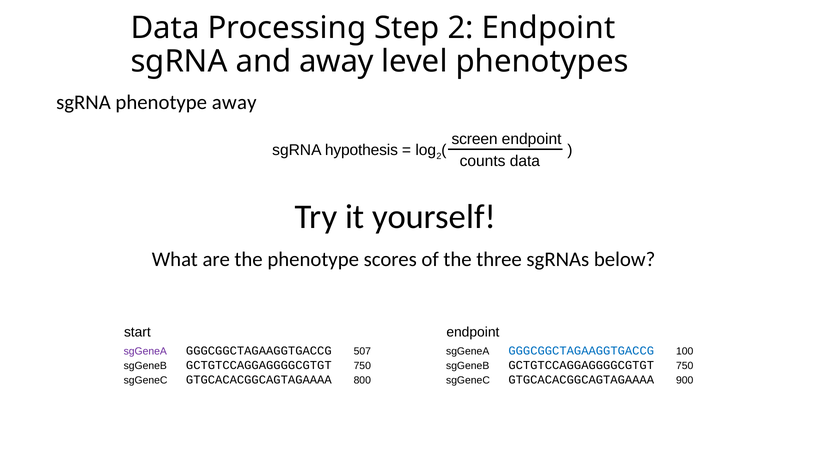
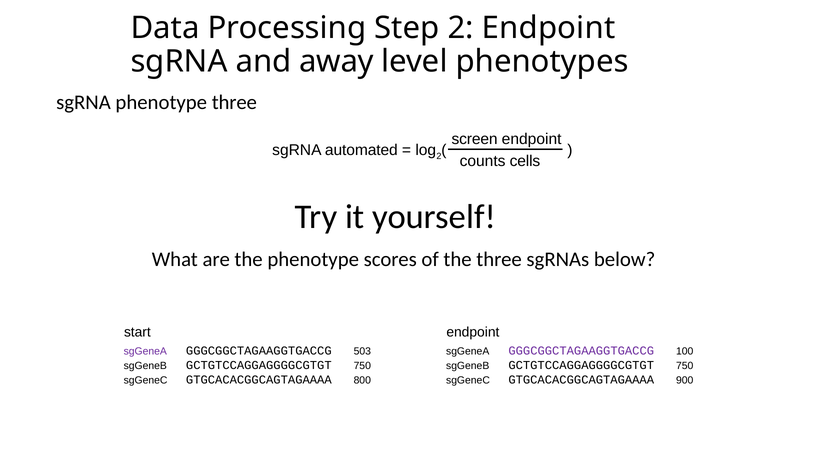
phenotype away: away -> three (234, 103)
hypothesis: hypothesis -> automated (361, 150)
counts data: data -> cells (525, 161)
507: 507 -> 503 (362, 352)
GGGCGGCTAGAAGGTGACCG colour: blue -> purple (581, 351)
